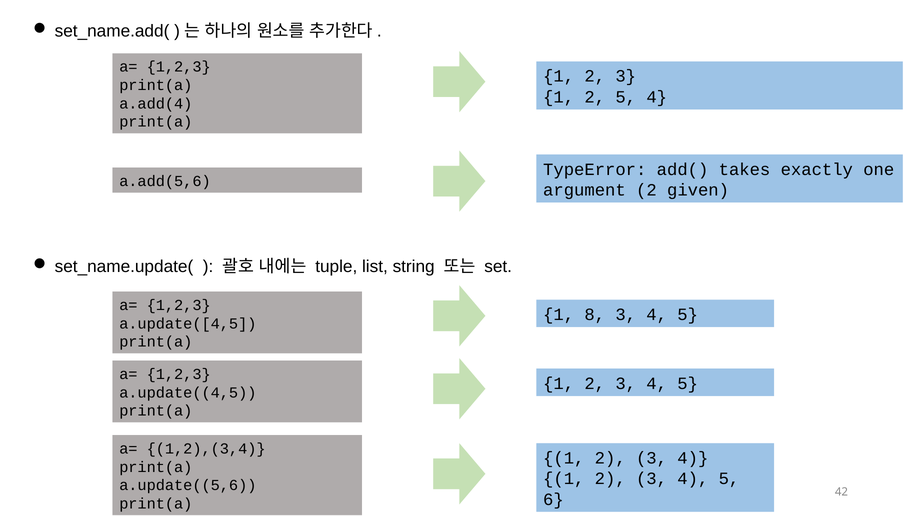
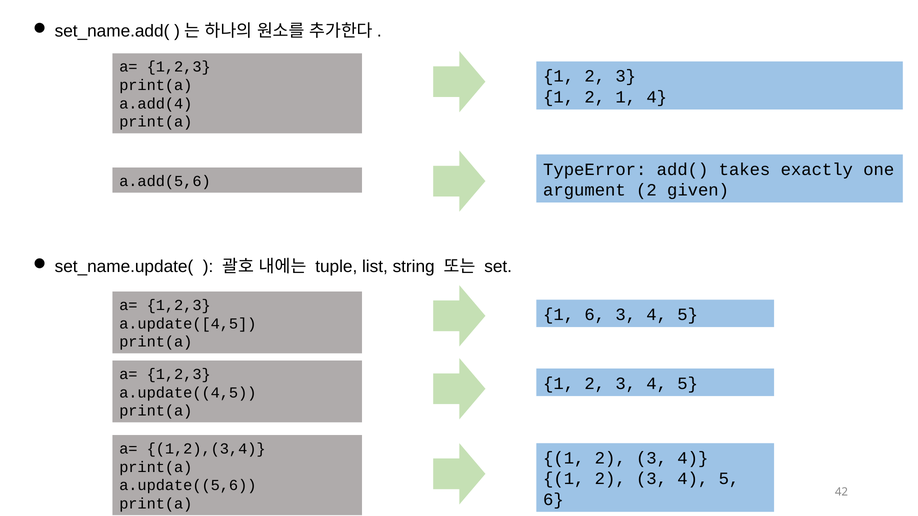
2 5: 5 -> 1 (626, 97)
1 8: 8 -> 6 (595, 315)
